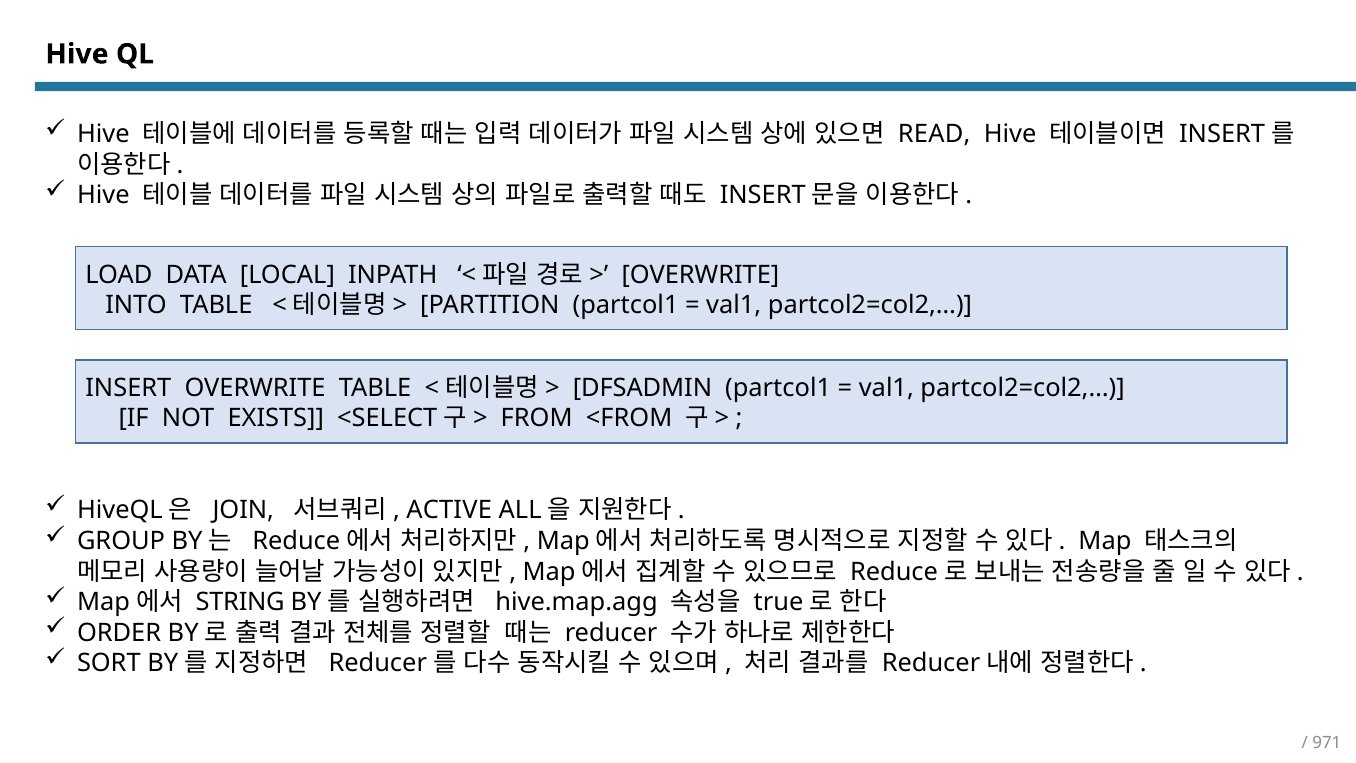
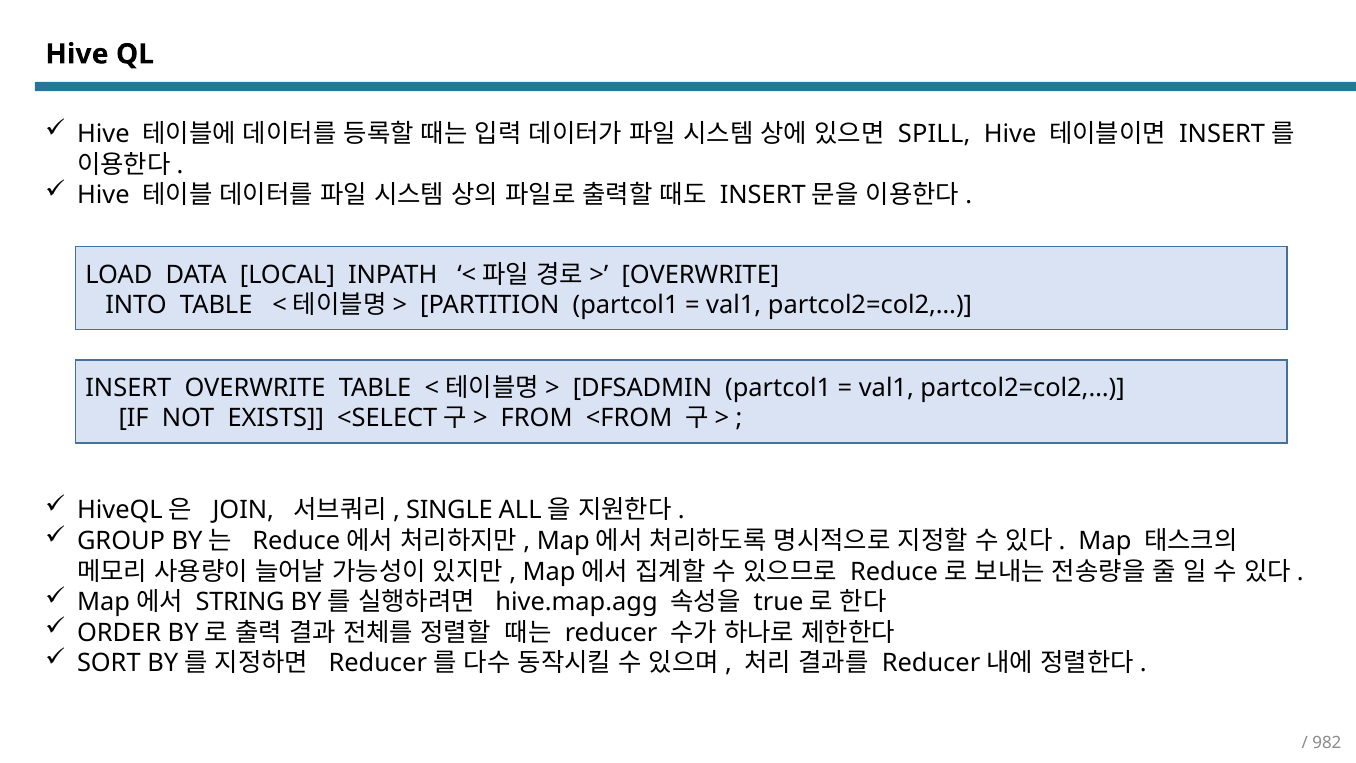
READ: READ -> SPILL (934, 134)
ACTIVE: ACTIVE -> SINGLE (449, 510)
971: 971 -> 982 (1327, 743)
